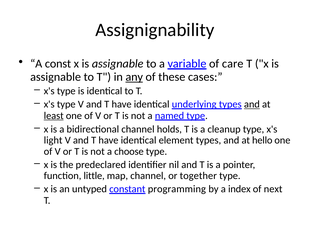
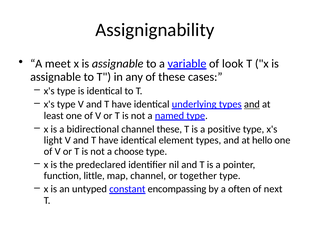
const: const -> meet (58, 64)
care: care -> look (233, 64)
any underline: present -> none (134, 77)
least underline: present -> none (54, 116)
channel holds: holds -> these (169, 129)
cleanup: cleanup -> positive (224, 129)
programming: programming -> encompassing (177, 189)
index: index -> often (239, 189)
